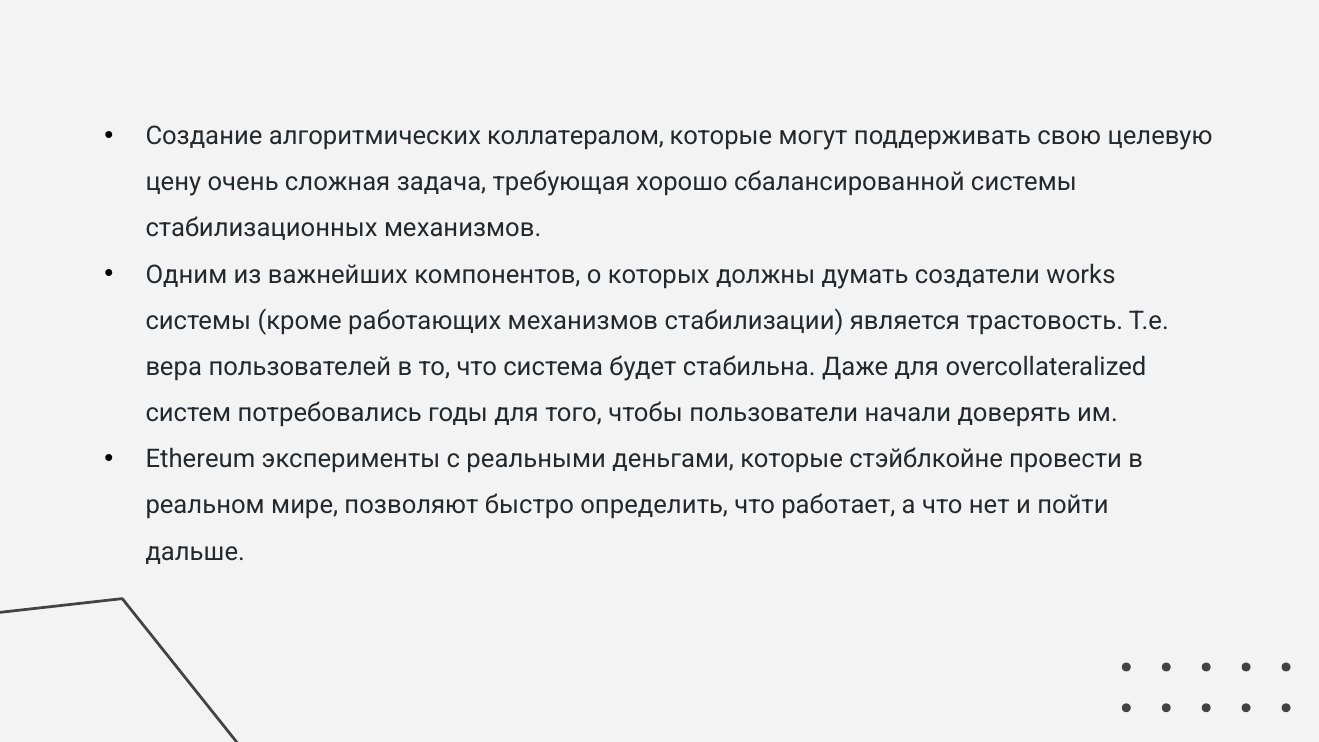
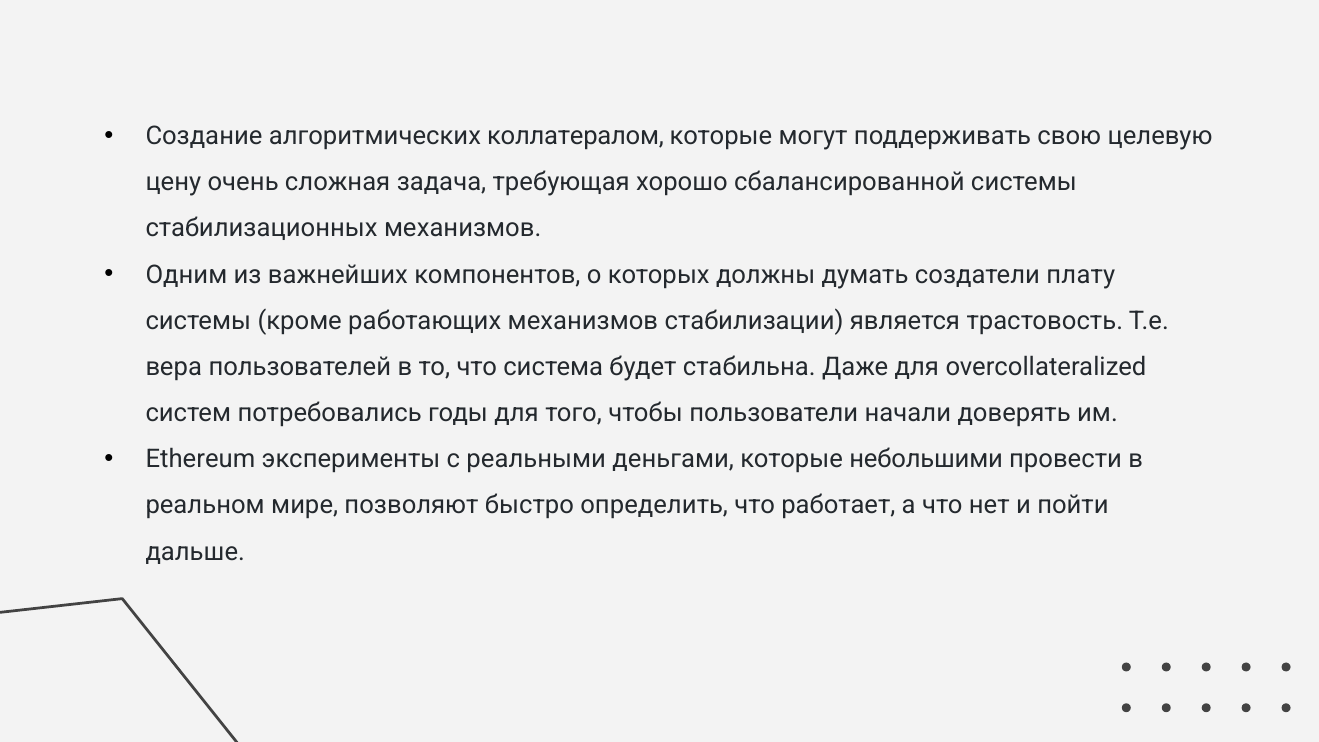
works: works -> плату (1081, 275)
стэйблкойне: стэйблкойне -> небольшими (926, 459)
